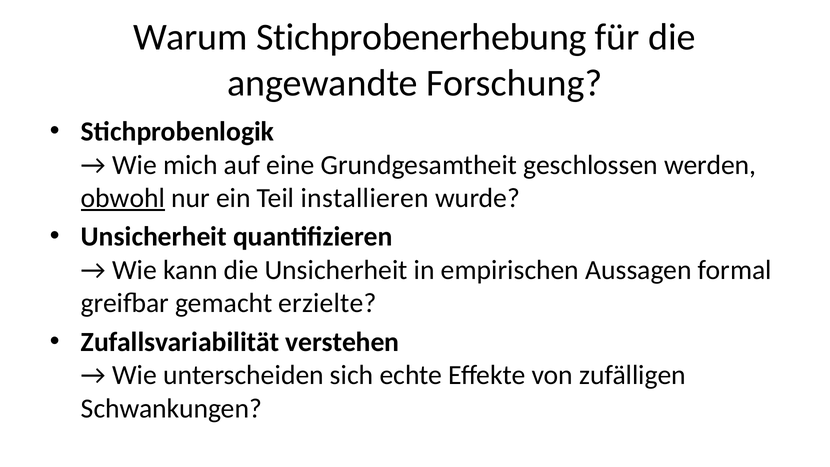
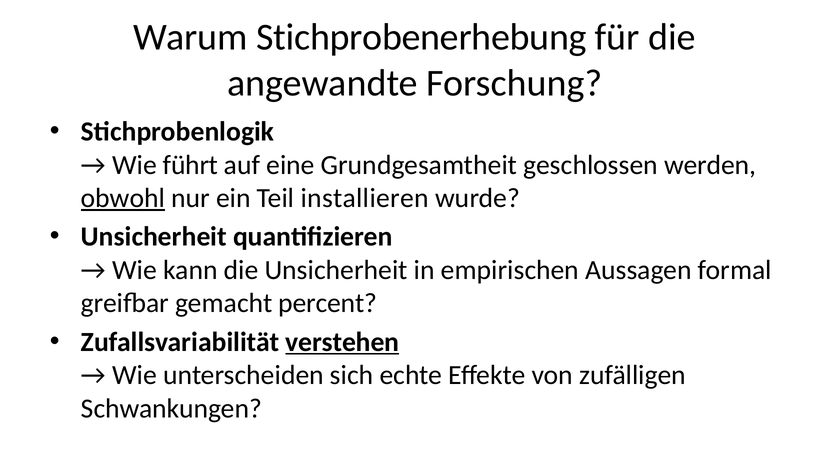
mich: mich -> führt (191, 165)
erzielte: erzielte -> percent (328, 303)
verstehen underline: none -> present (342, 342)
